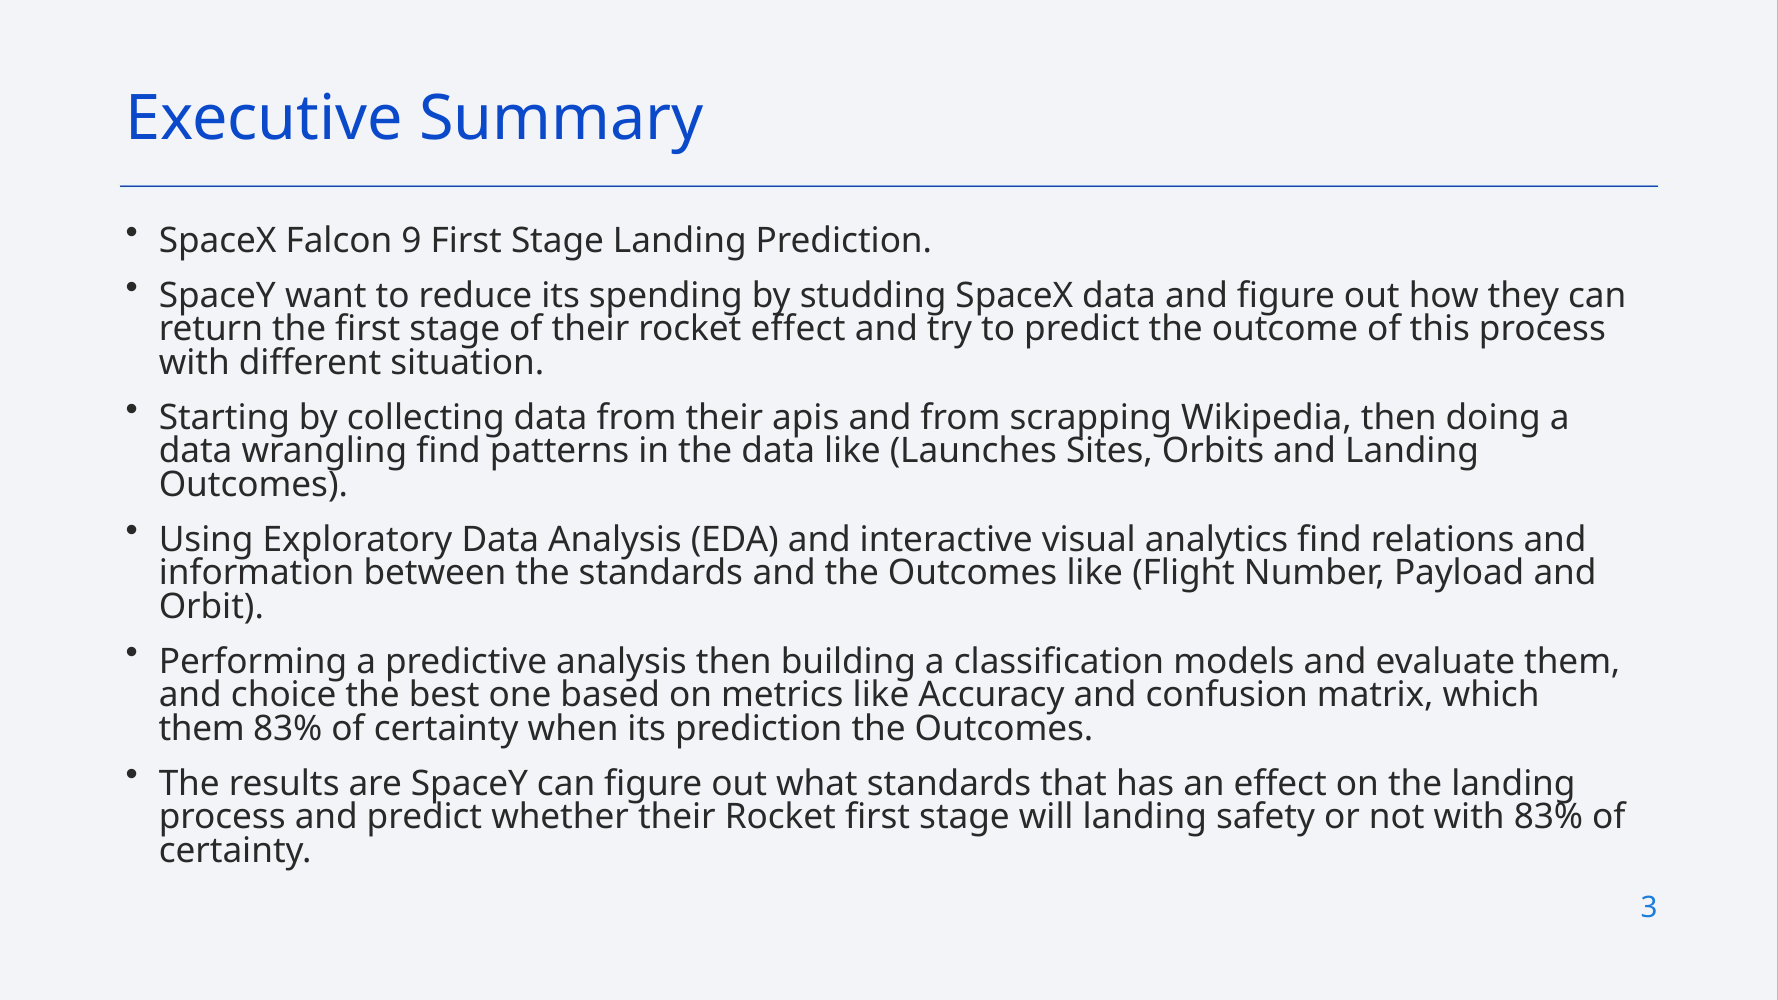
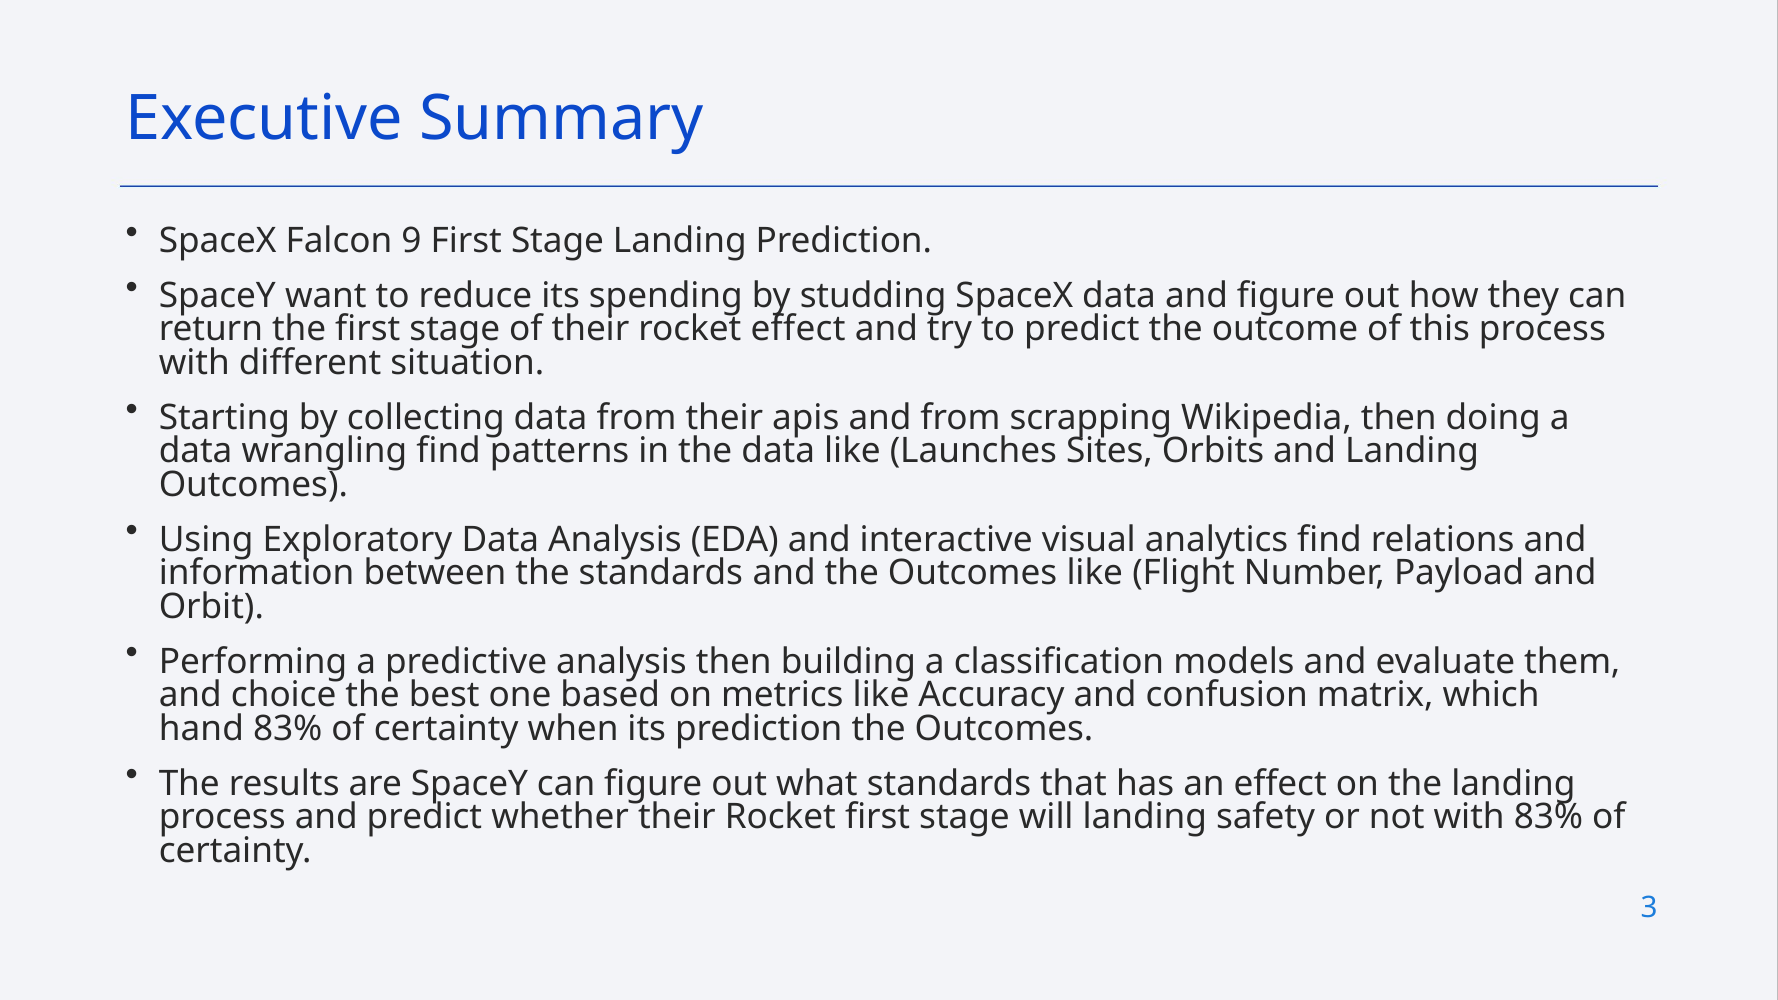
them: them -> hand (201, 729)
